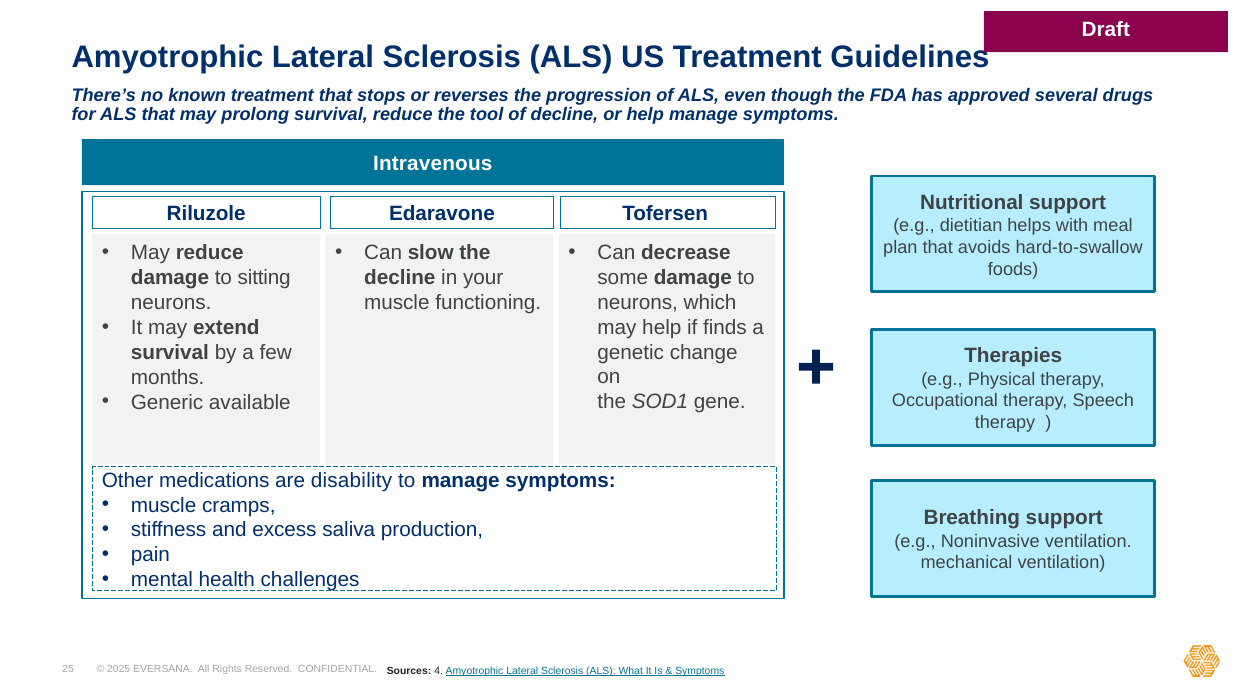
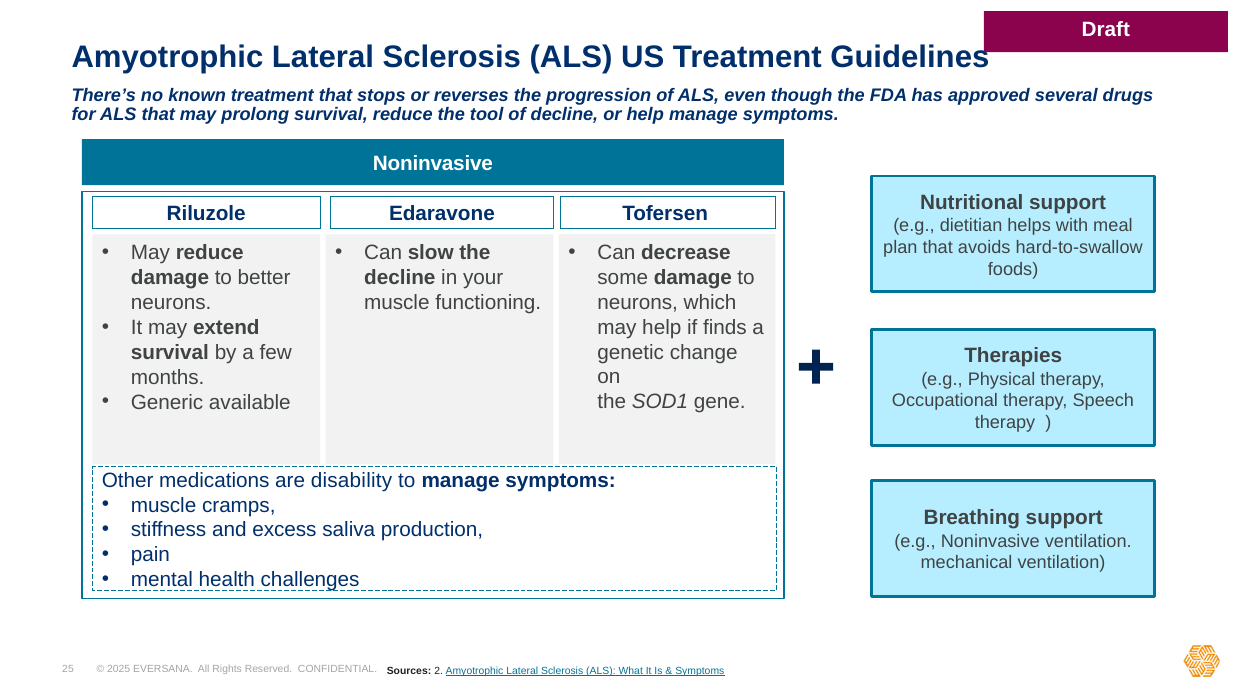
Intravenous: Intravenous -> Noninvasive (433, 164)
sitting: sitting -> better (264, 278)
4: 4 -> 2 (439, 671)
